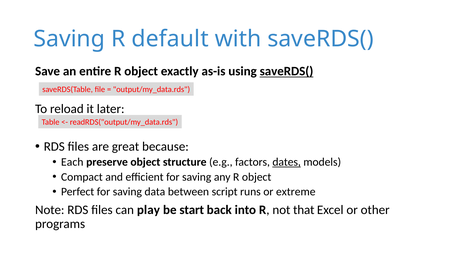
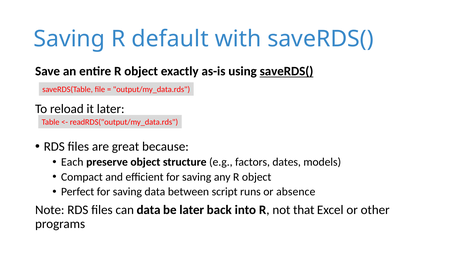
dates underline: present -> none (287, 162)
extreme: extreme -> absence (296, 192)
can play: play -> data (149, 210)
be start: start -> later (192, 210)
